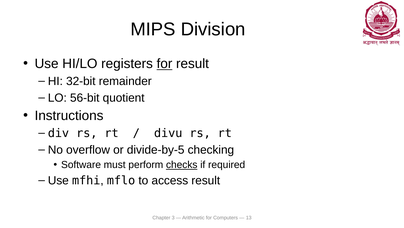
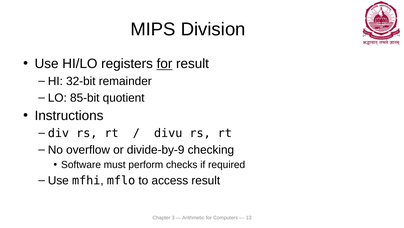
56-bit: 56-bit -> 85-bit (85, 97)
divide-by-5: divide-by-5 -> divide-by-9 (156, 149)
checks underline: present -> none (182, 164)
